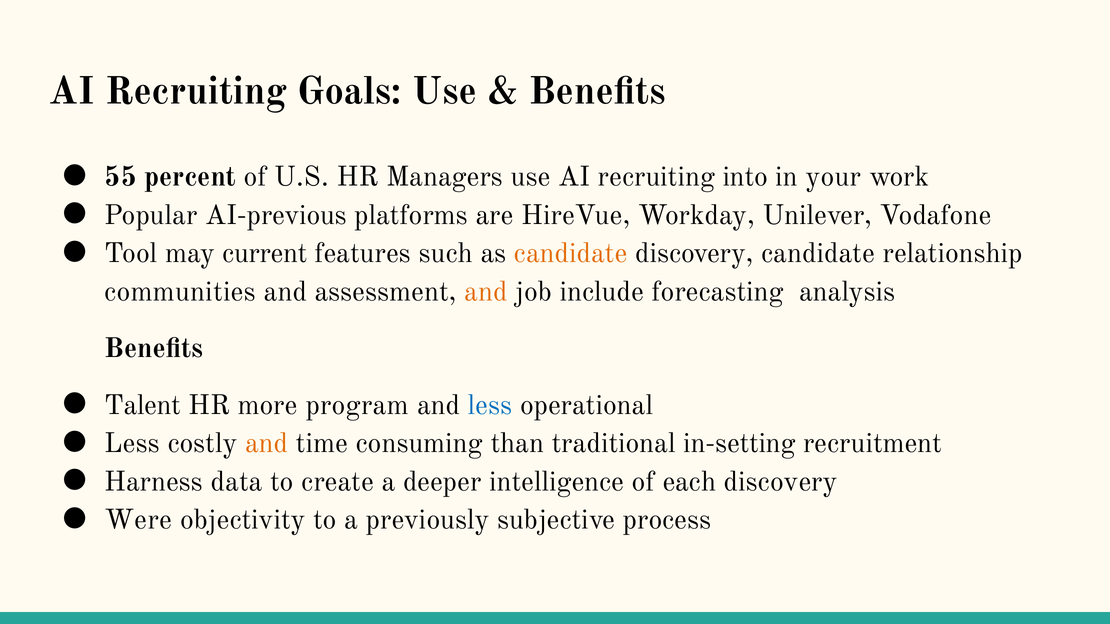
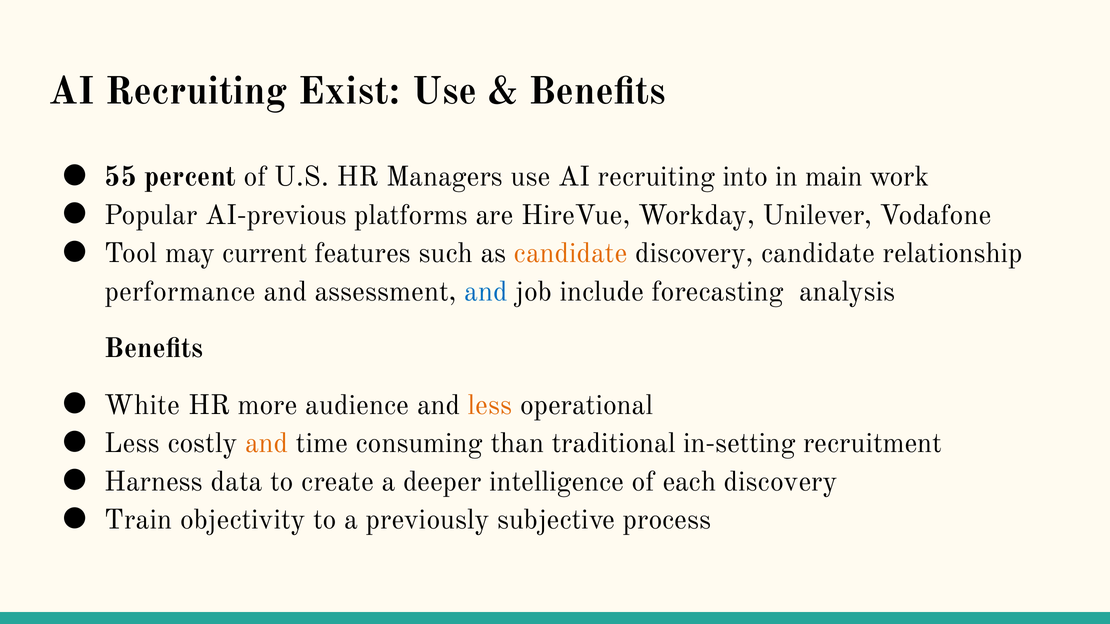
Goals: Goals -> Exist (349, 91)
your: your -> main (834, 177)
communities: communities -> performance (180, 292)
and colour: orange -> blue (486, 292)
Talent: Talent -> White (142, 405)
program: program -> audience (357, 405)
less colour: blue -> orange (490, 405)
Were: Were -> Train (138, 520)
